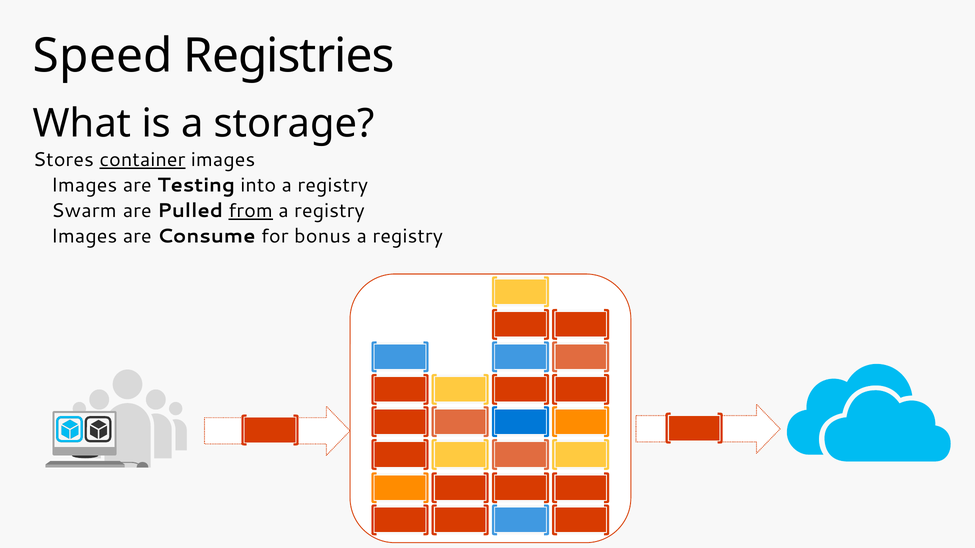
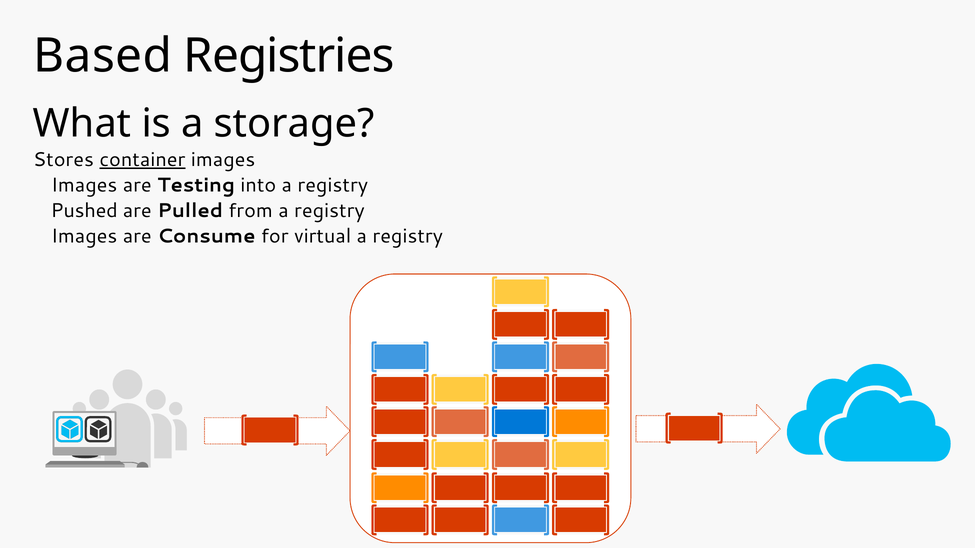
Speed: Speed -> Based (103, 56)
Swarm: Swarm -> Pushed (84, 211)
from underline: present -> none (251, 211)
bonus: bonus -> virtual (323, 236)
